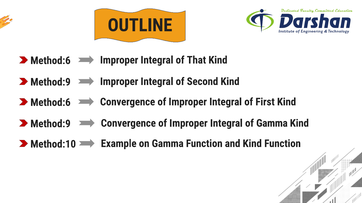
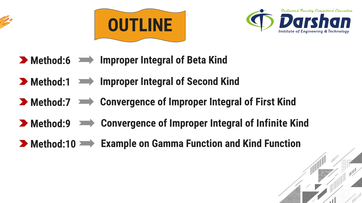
That: That -> Beta (196, 60)
Method:9: Method:9 -> Method:1 (50, 82)
Method:6: Method:6 -> Method:7 (50, 103)
of Gamma: Gamma -> Infinite (272, 124)
